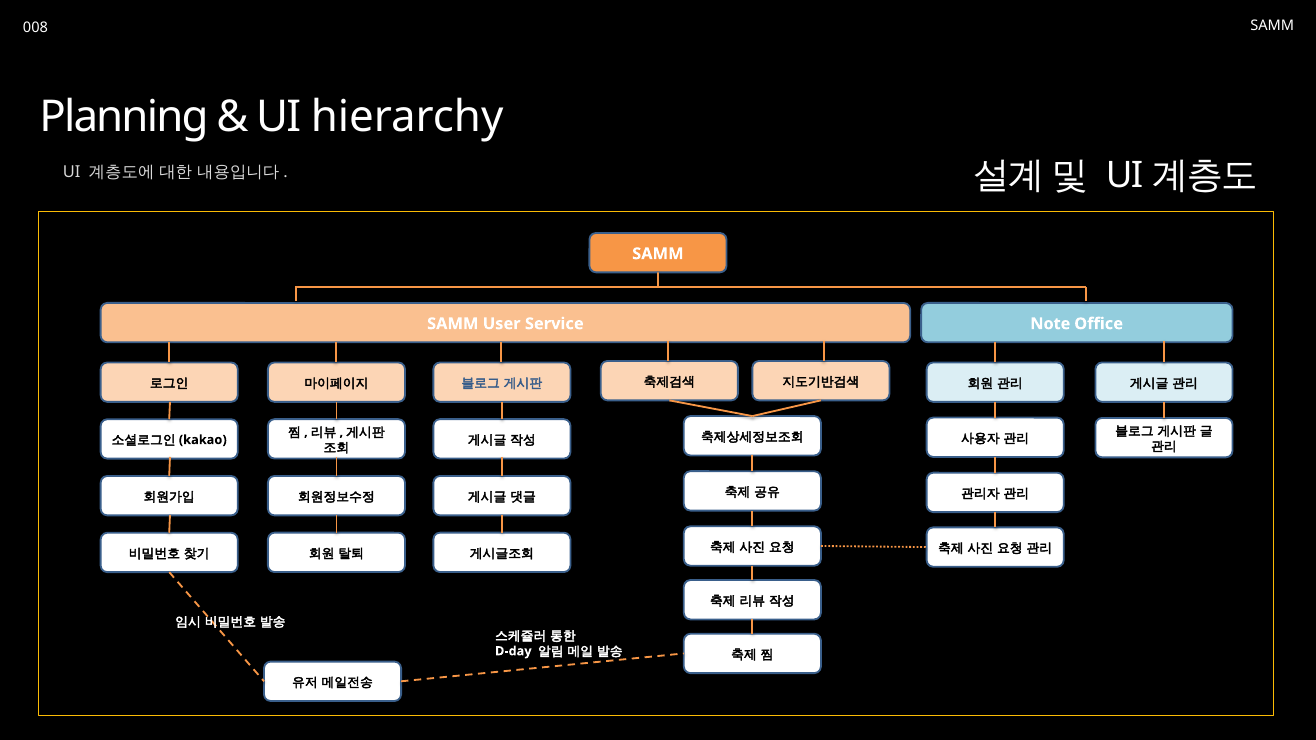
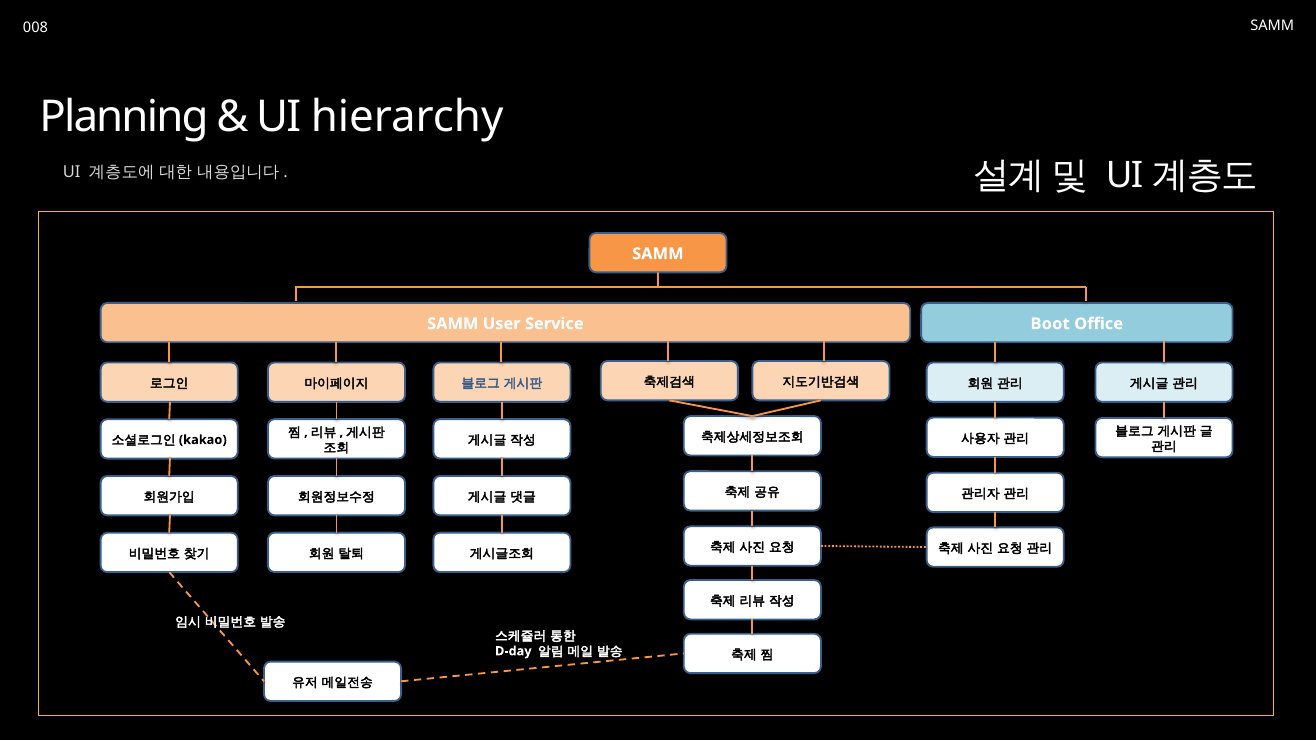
Note: Note -> Boot (1050, 324)
